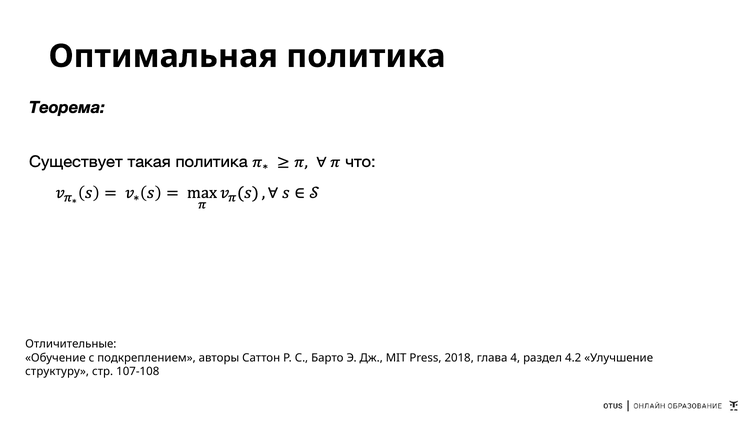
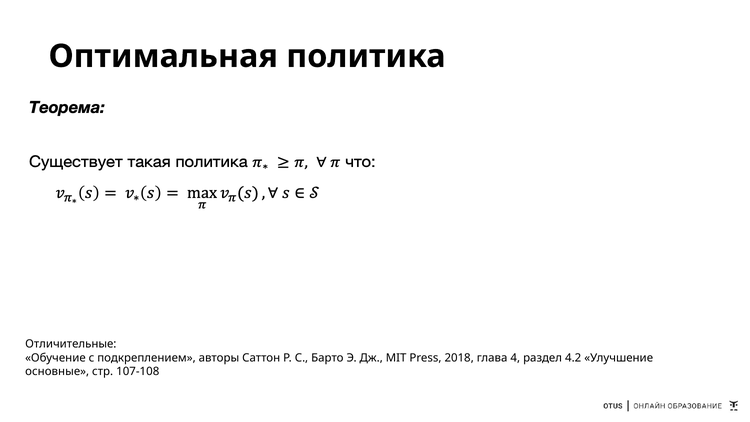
структуру: структуру -> основные (57, 371)
